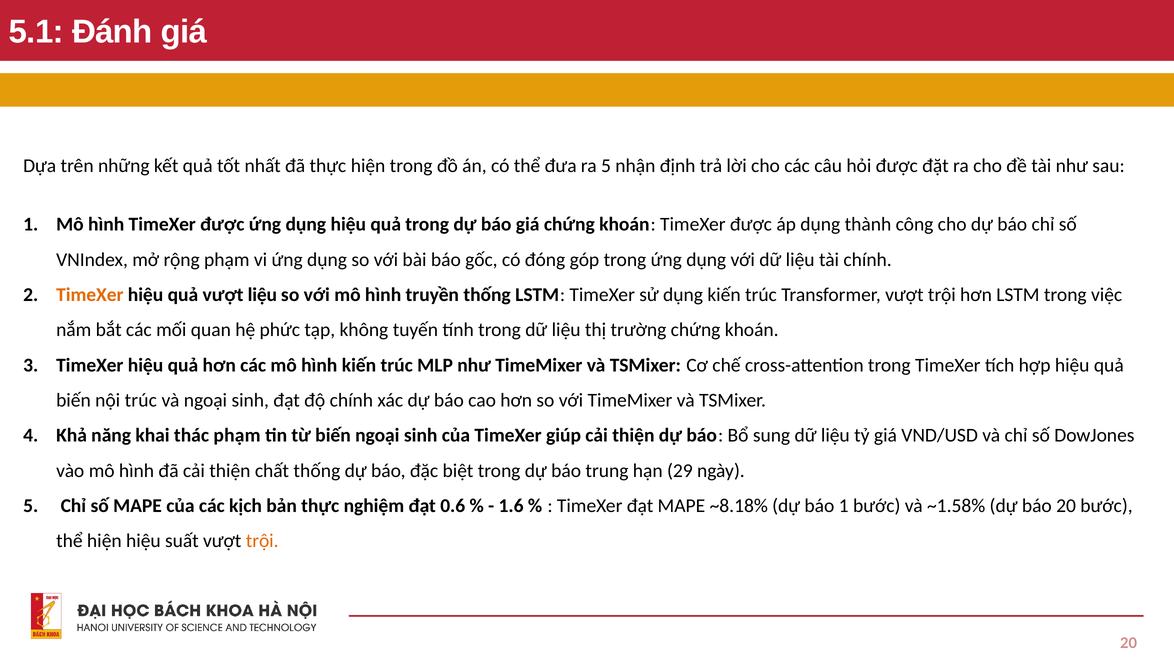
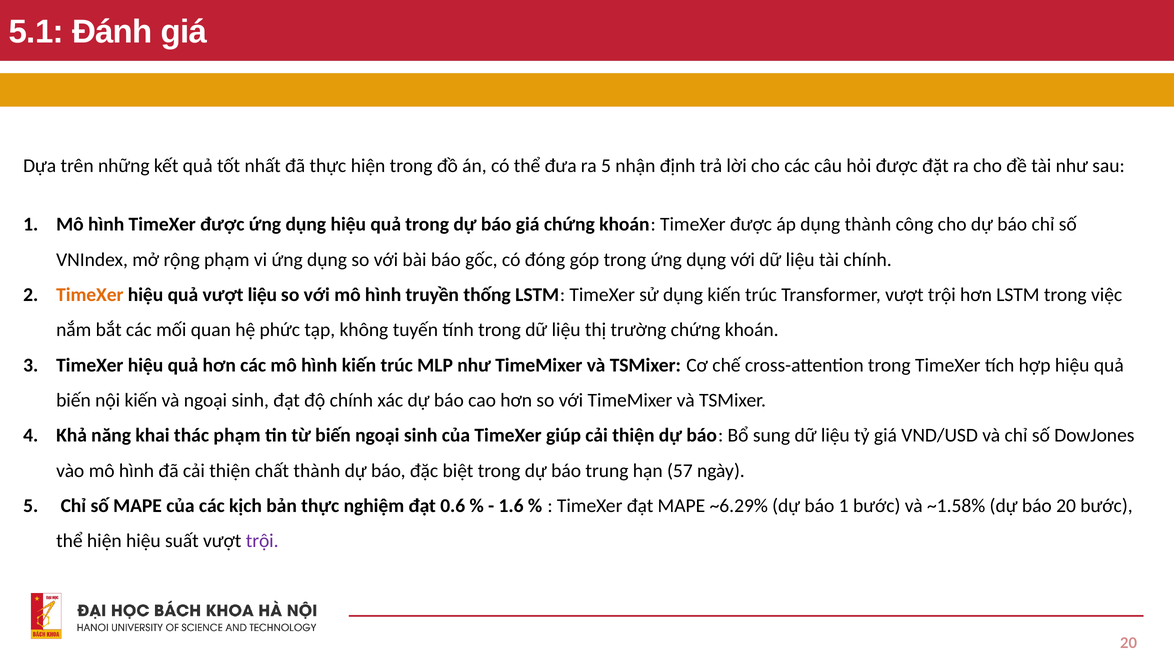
nội trúc: trúc -> kiến (141, 400)
chất thống: thống -> thành (317, 471)
29: 29 -> 57 (680, 471)
~8.18%: ~8.18% -> ~6.29% (739, 506)
trội colour: orange -> purple (262, 541)
